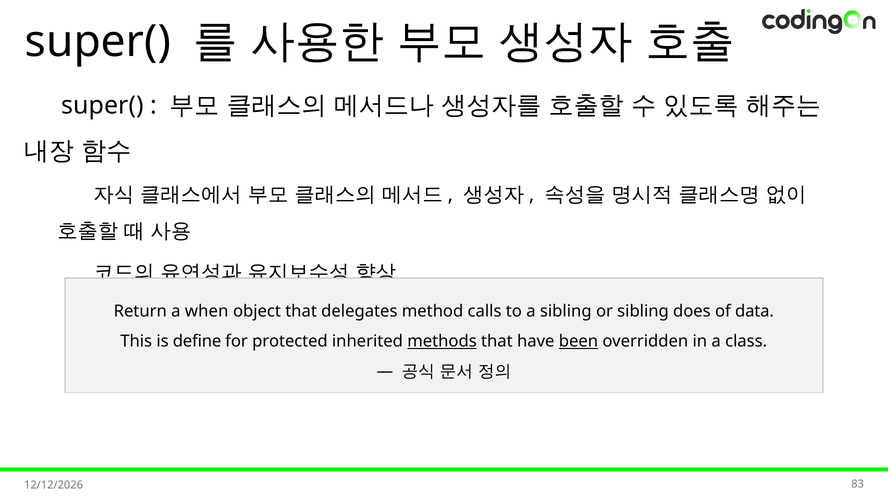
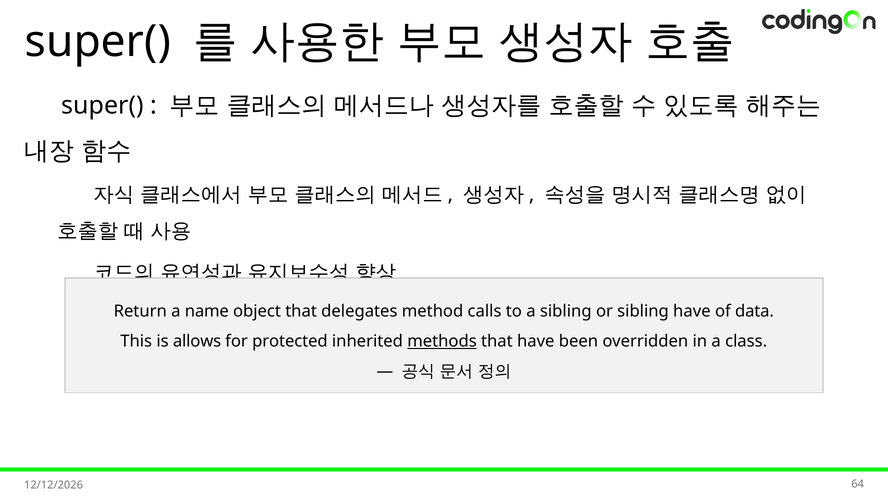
when: when -> name (207, 311)
sibling does: does -> have (692, 311)
define: define -> allows (197, 341)
been underline: present -> none (579, 341)
83: 83 -> 64 (858, 484)
